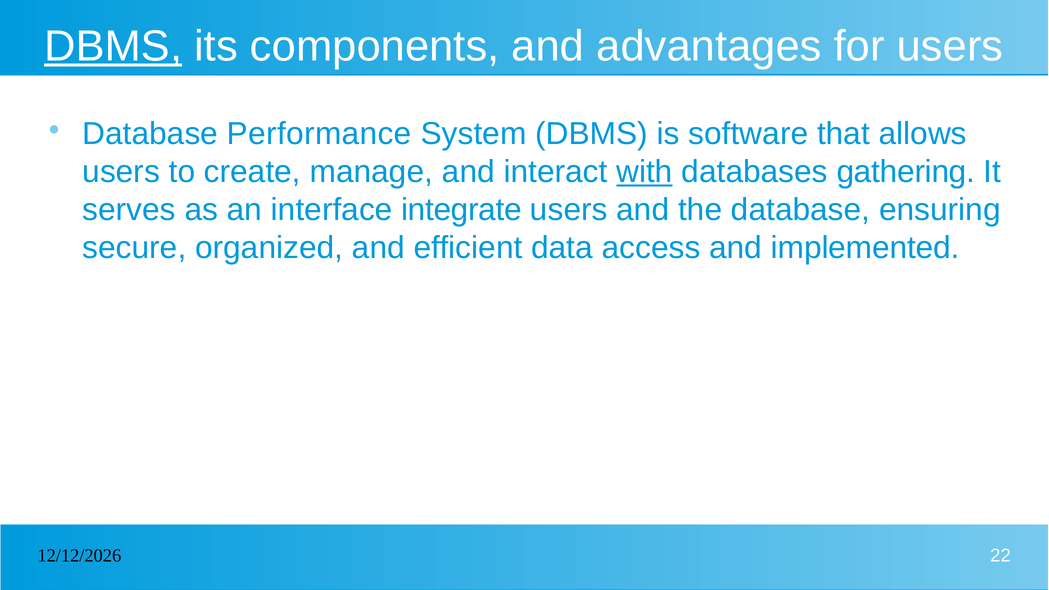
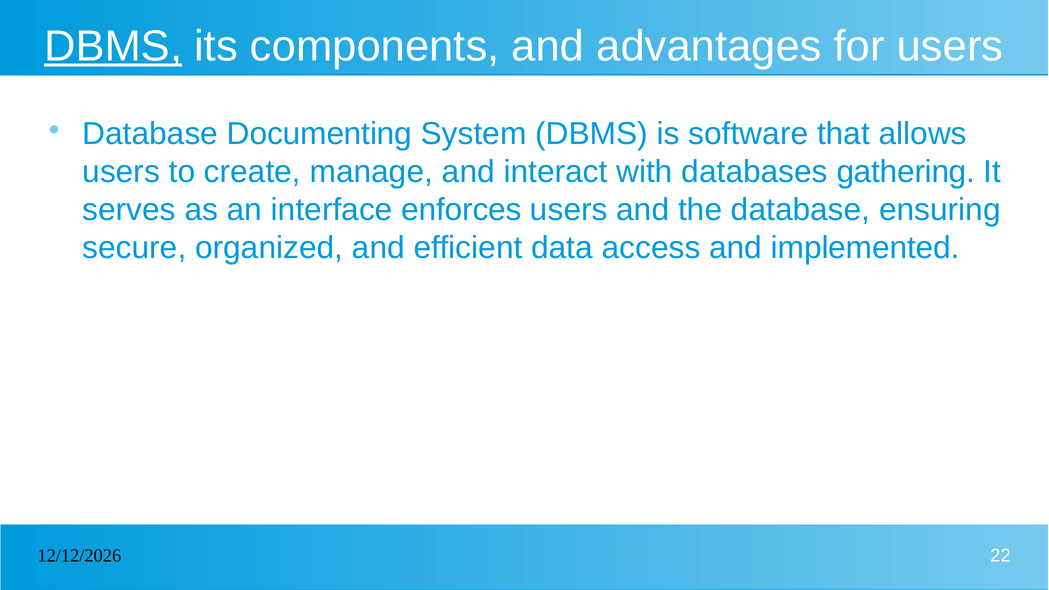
Performance: Performance -> Documenting (319, 134)
with underline: present -> none (644, 172)
integrate: integrate -> enforces (461, 210)
